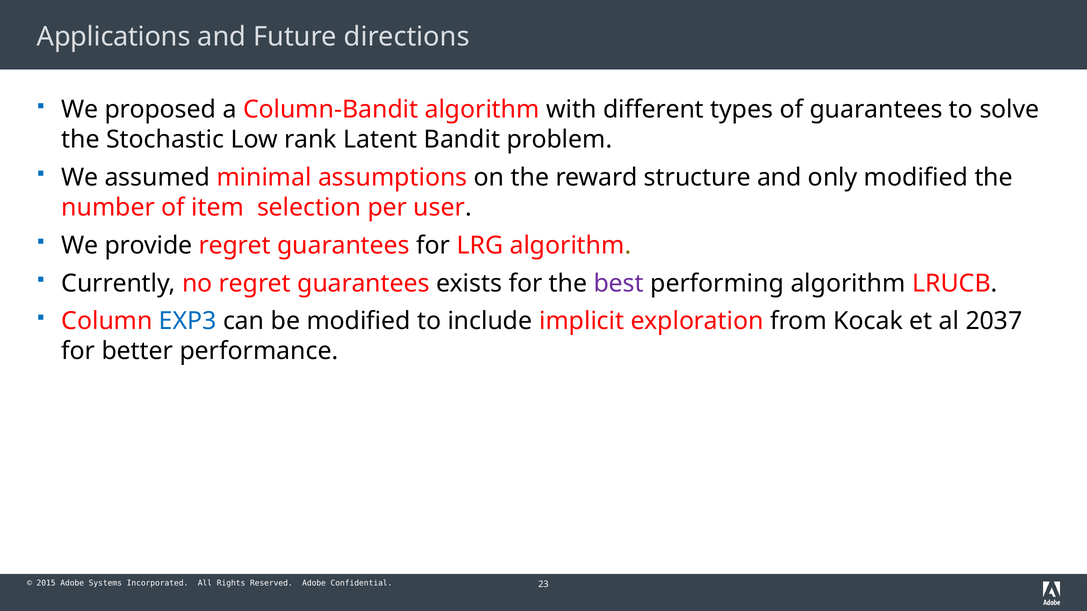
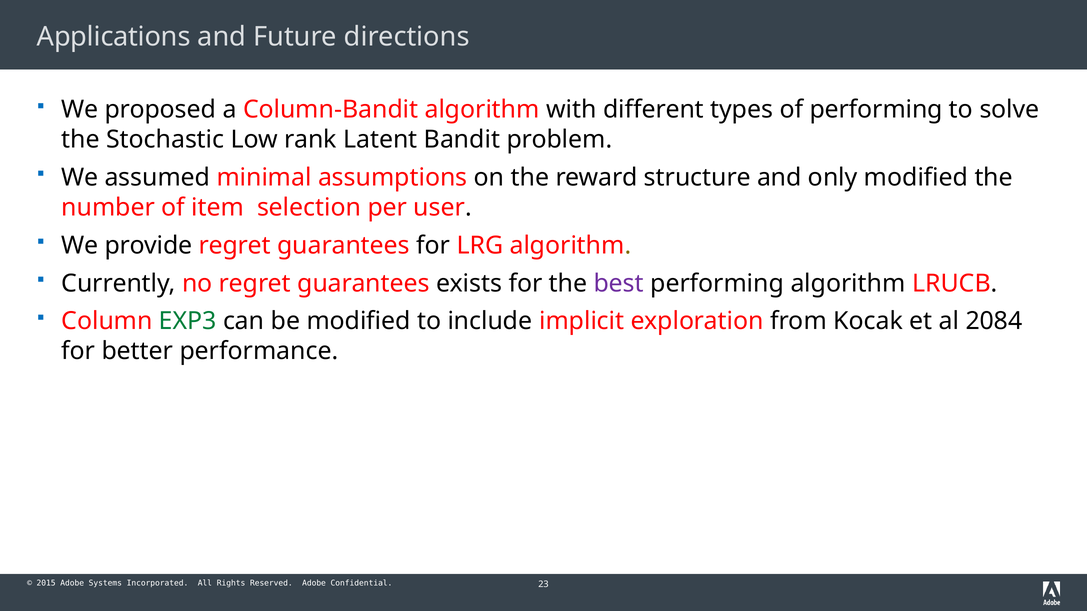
of guarantees: guarantees -> performing (876, 110)
EXP3 colour: blue -> green (188, 322)
2037: 2037 -> 2084 (994, 322)
